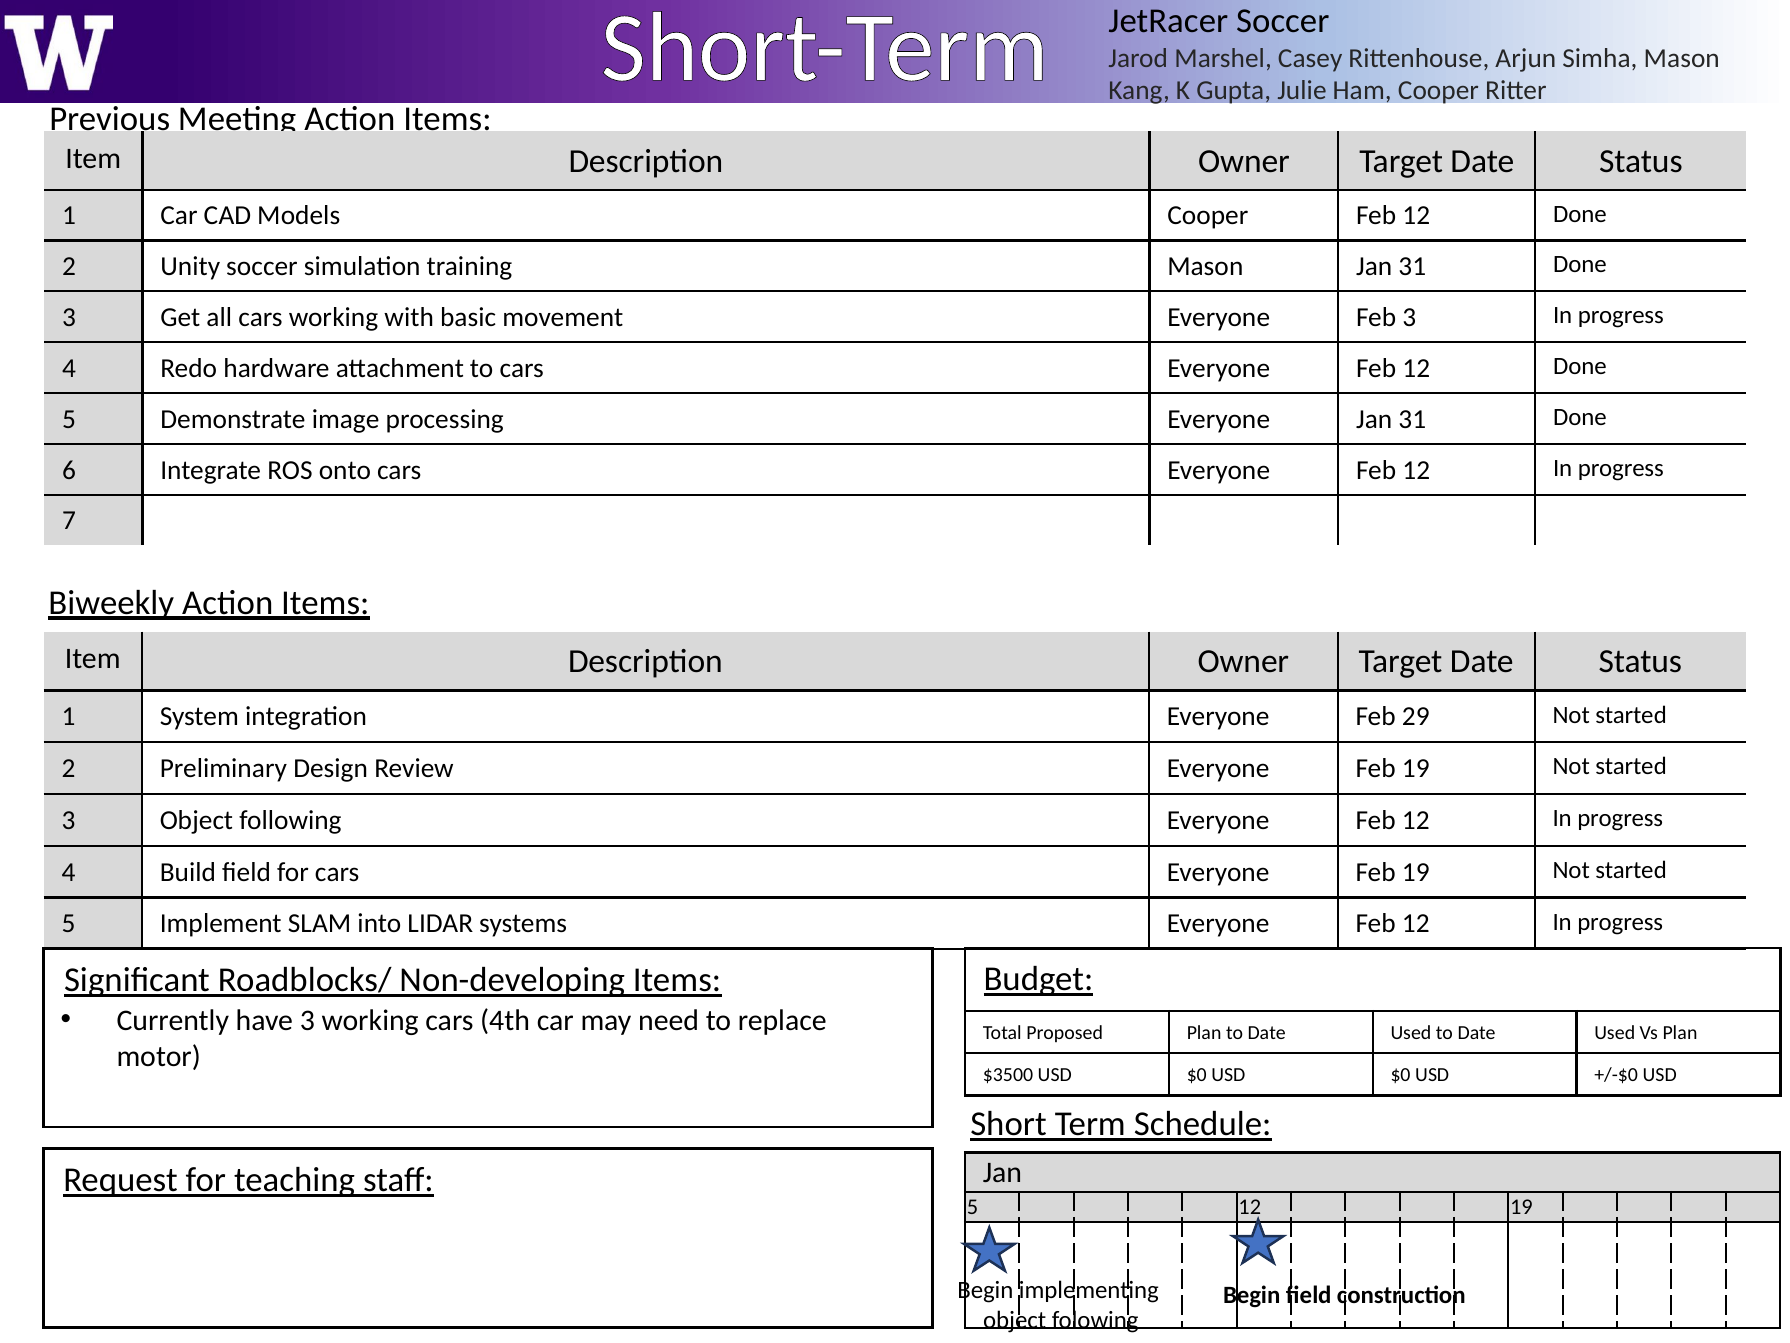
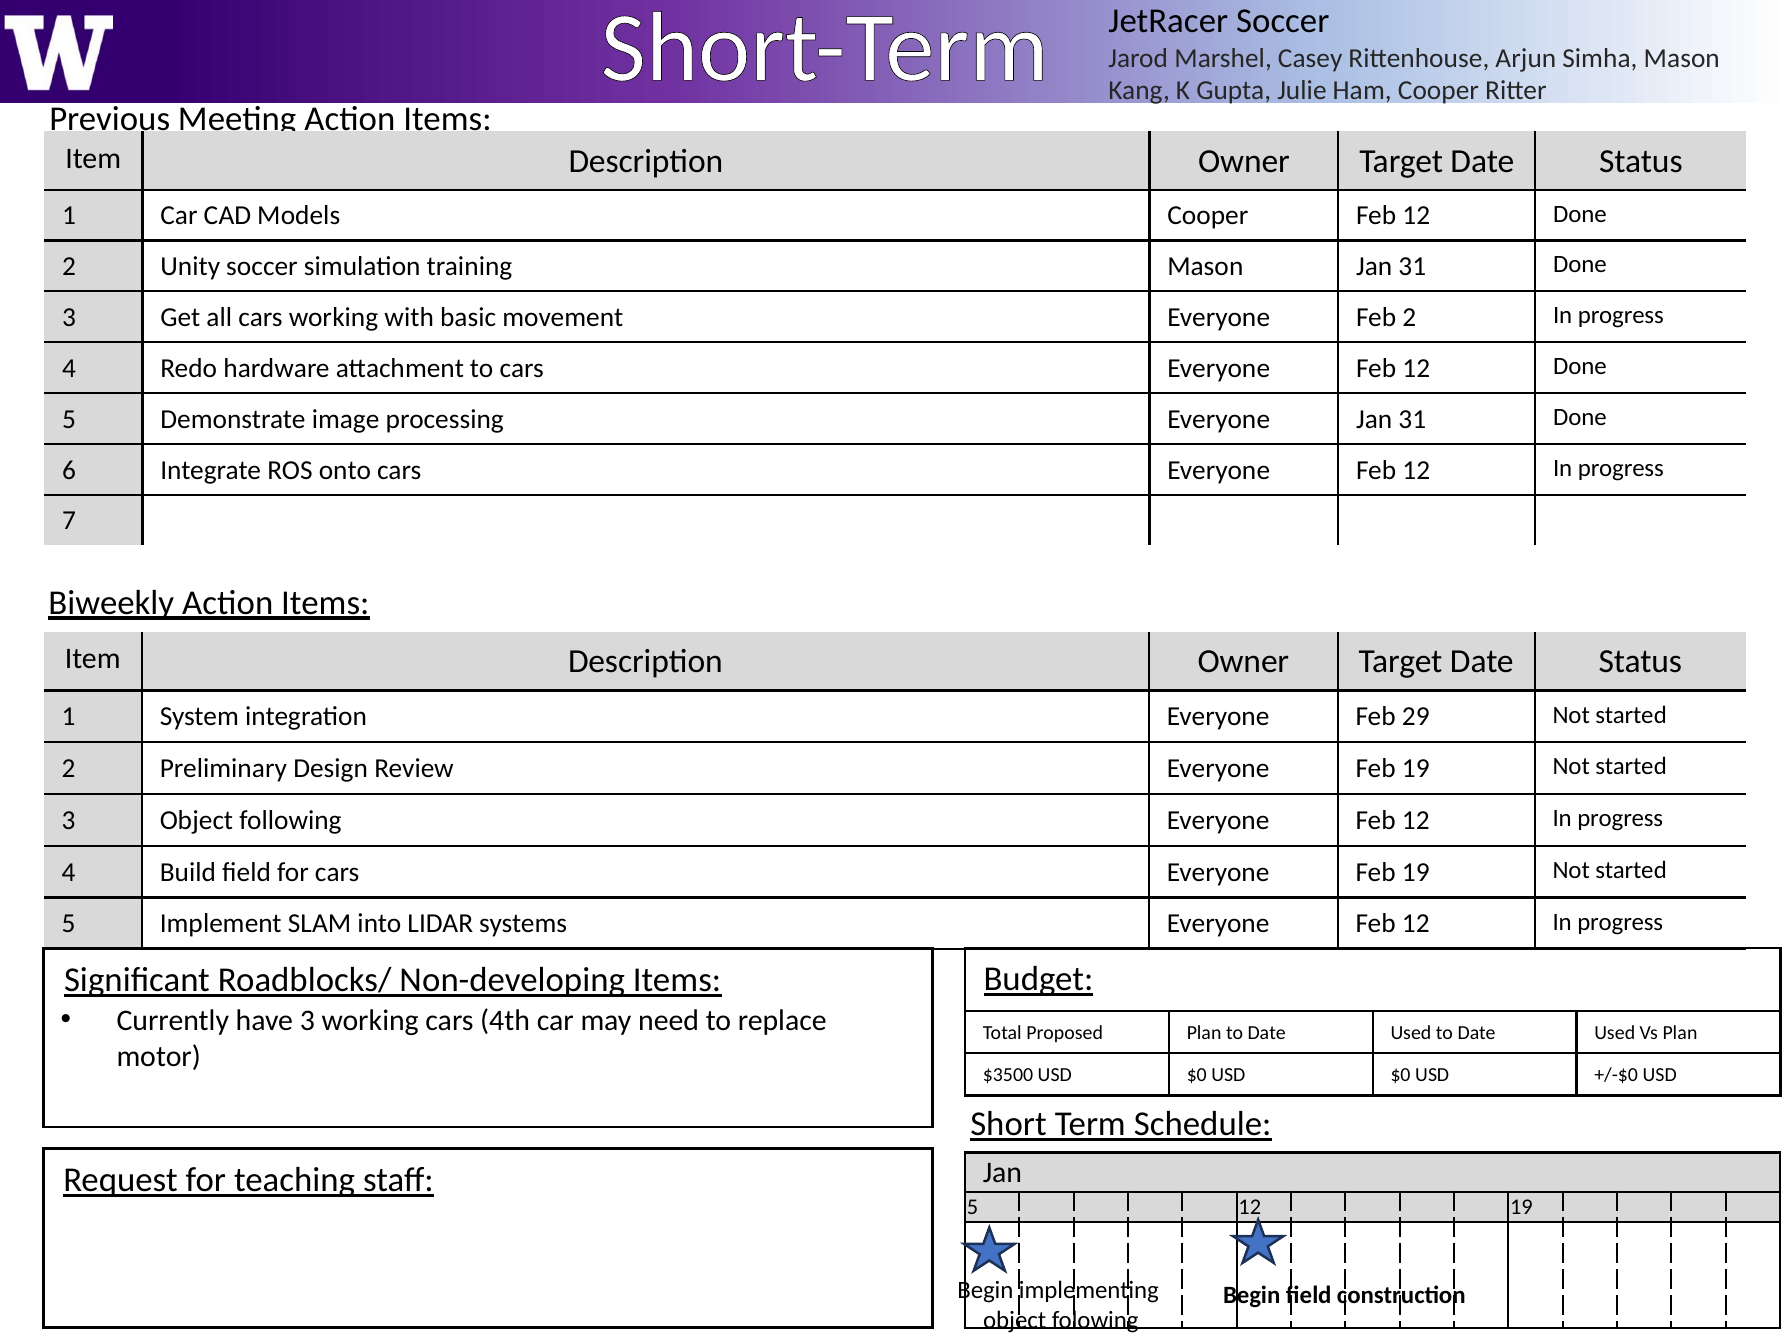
Feb 3: 3 -> 2 (1409, 317)
